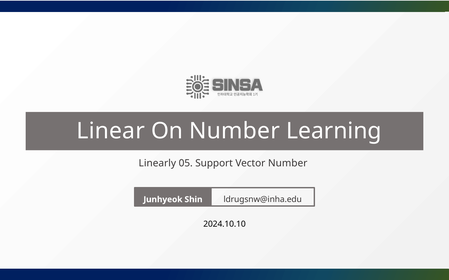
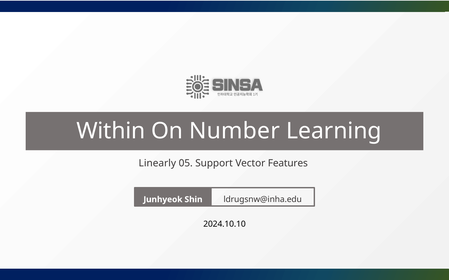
Linear: Linear -> Within (111, 131)
Vector Number: Number -> Features (288, 163)
